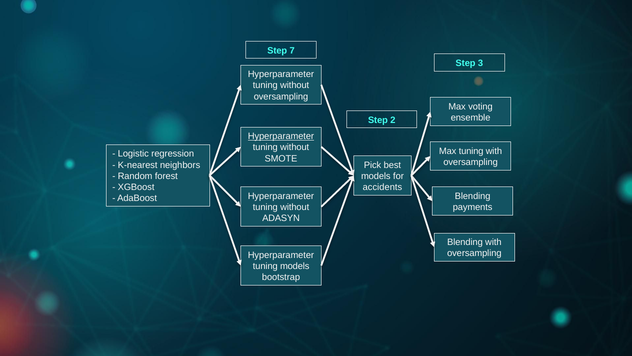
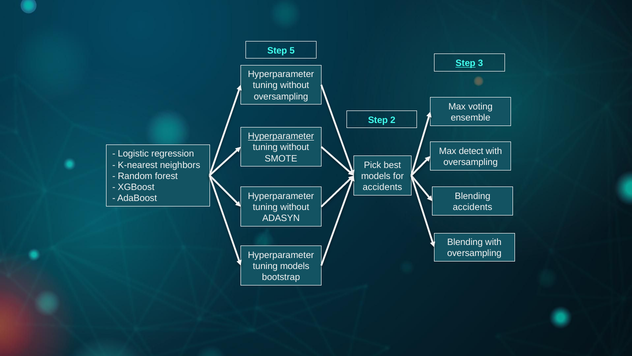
7: 7 -> 5 (292, 50)
Step underline: none -> present (466, 63)
Max tuning: tuning -> detect (471, 151)
payments: payments -> accidents (473, 207)
